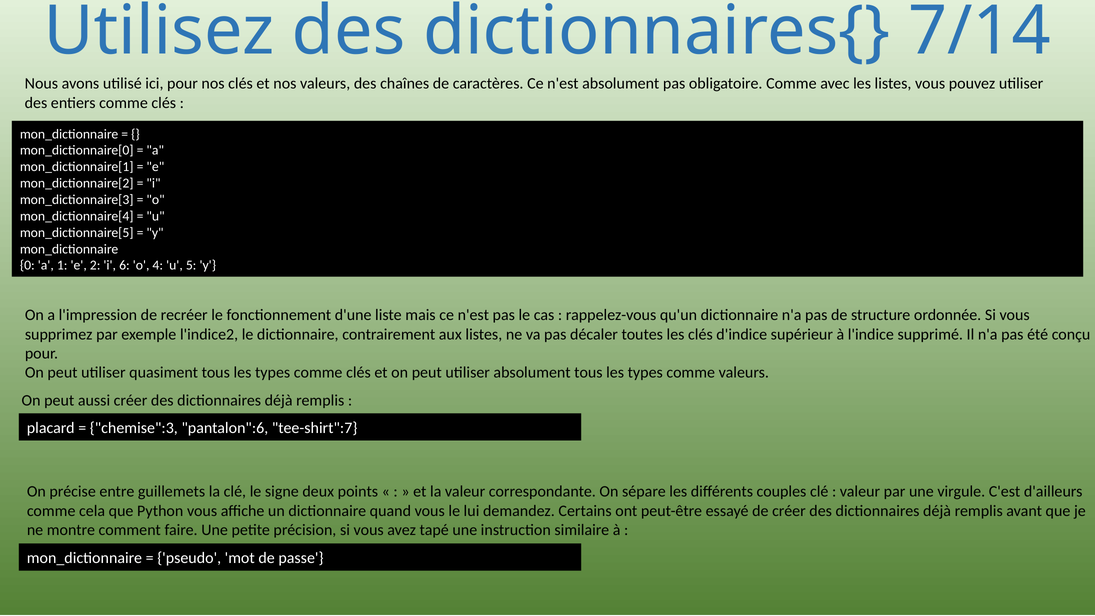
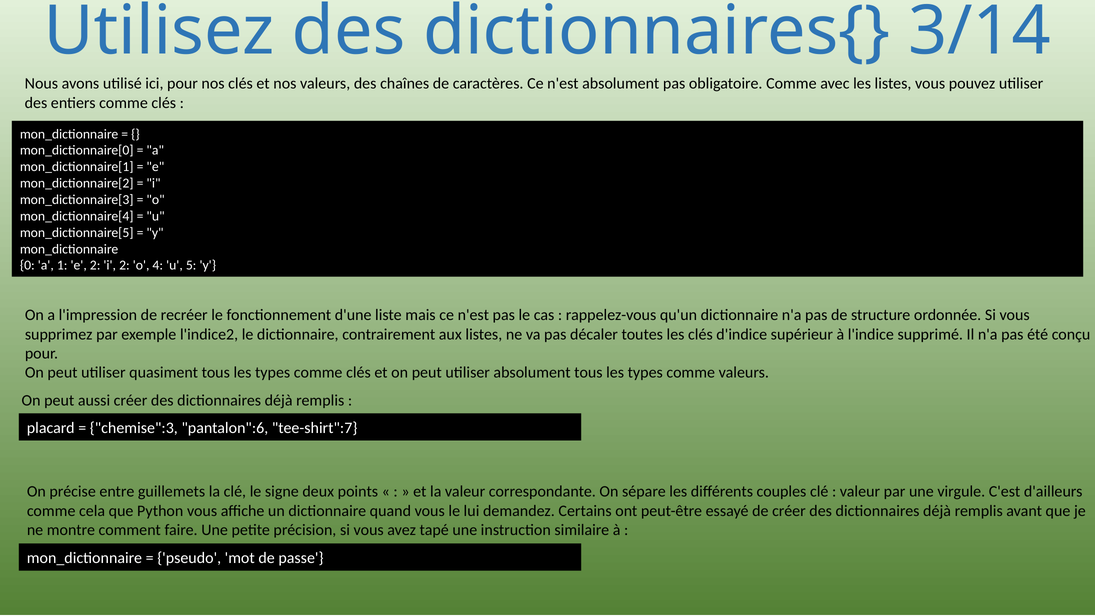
7/14: 7/14 -> 3/14 (980, 31)
i 6: 6 -> 2 (124, 265)
